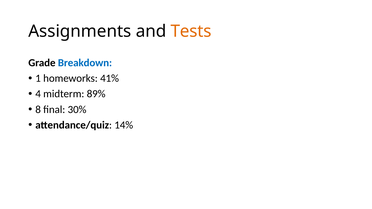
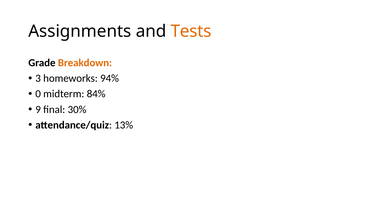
Breakdown colour: blue -> orange (85, 63)
1: 1 -> 3 (38, 78)
41%: 41% -> 94% (110, 78)
4: 4 -> 0 (38, 94)
89%: 89% -> 84% (96, 94)
8: 8 -> 9 (38, 110)
14%: 14% -> 13% (124, 125)
